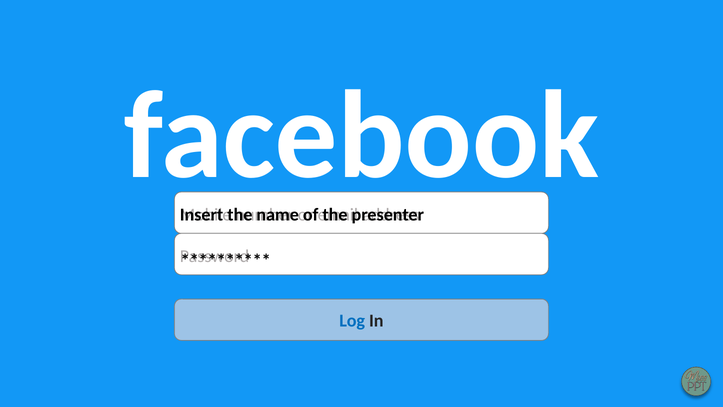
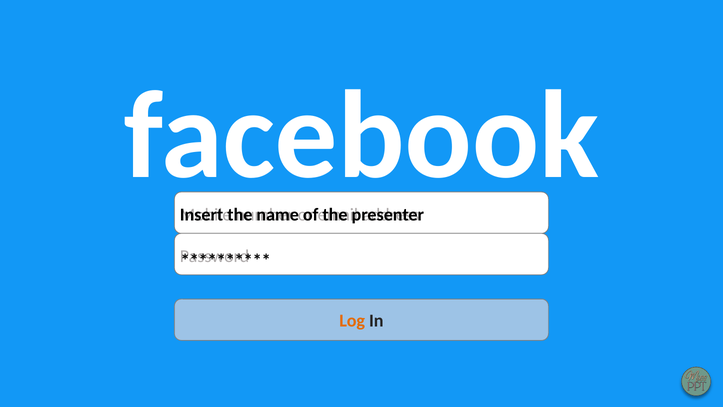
Log colour: blue -> orange (352, 321)
